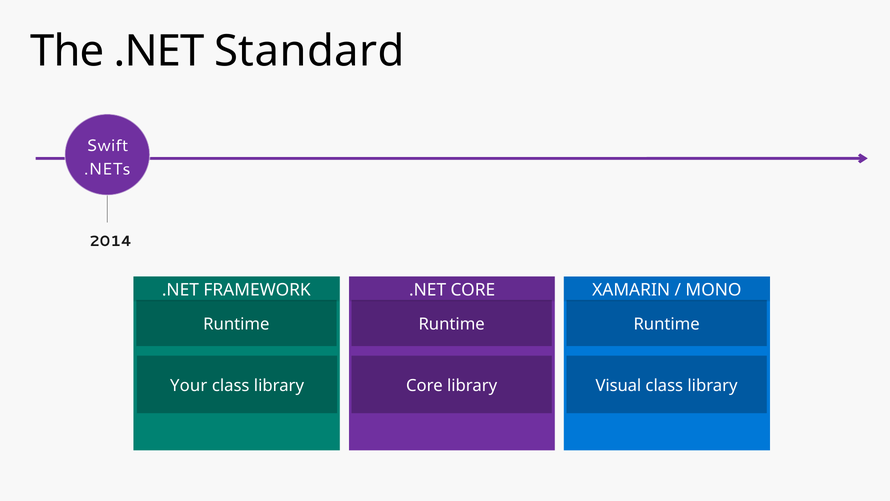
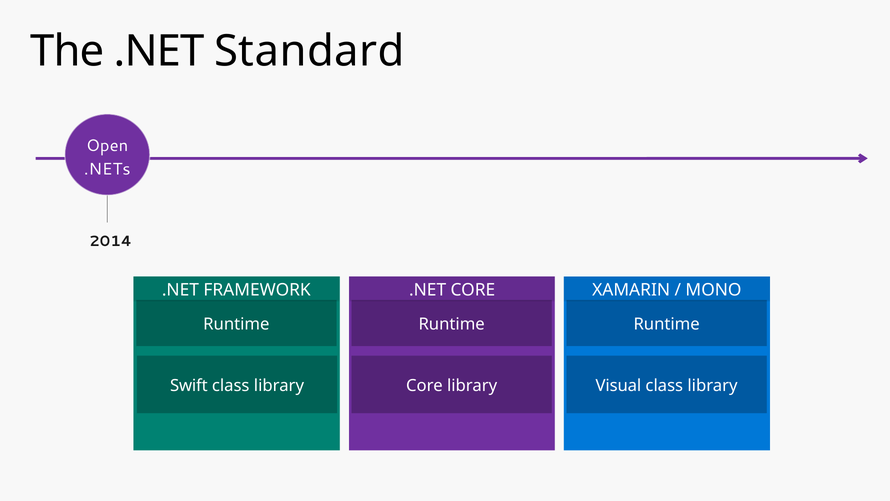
Swift: Swift -> Open (107, 146)
Your: Your -> Swift (189, 385)
